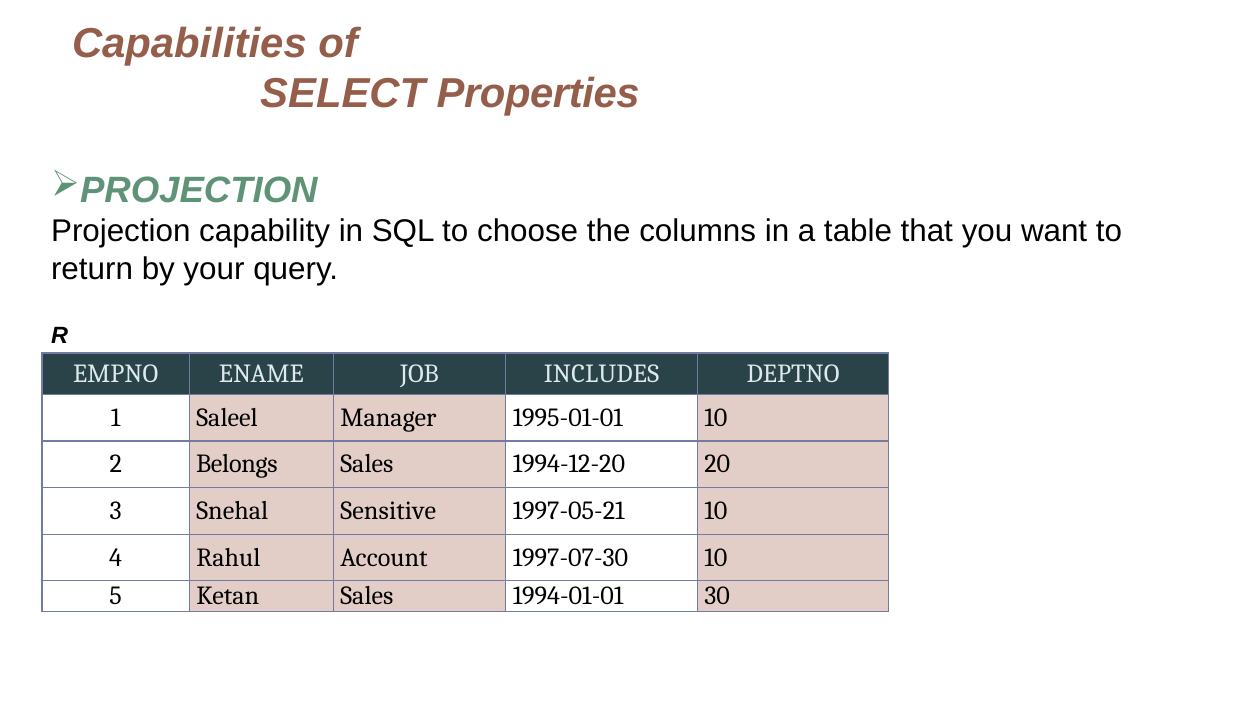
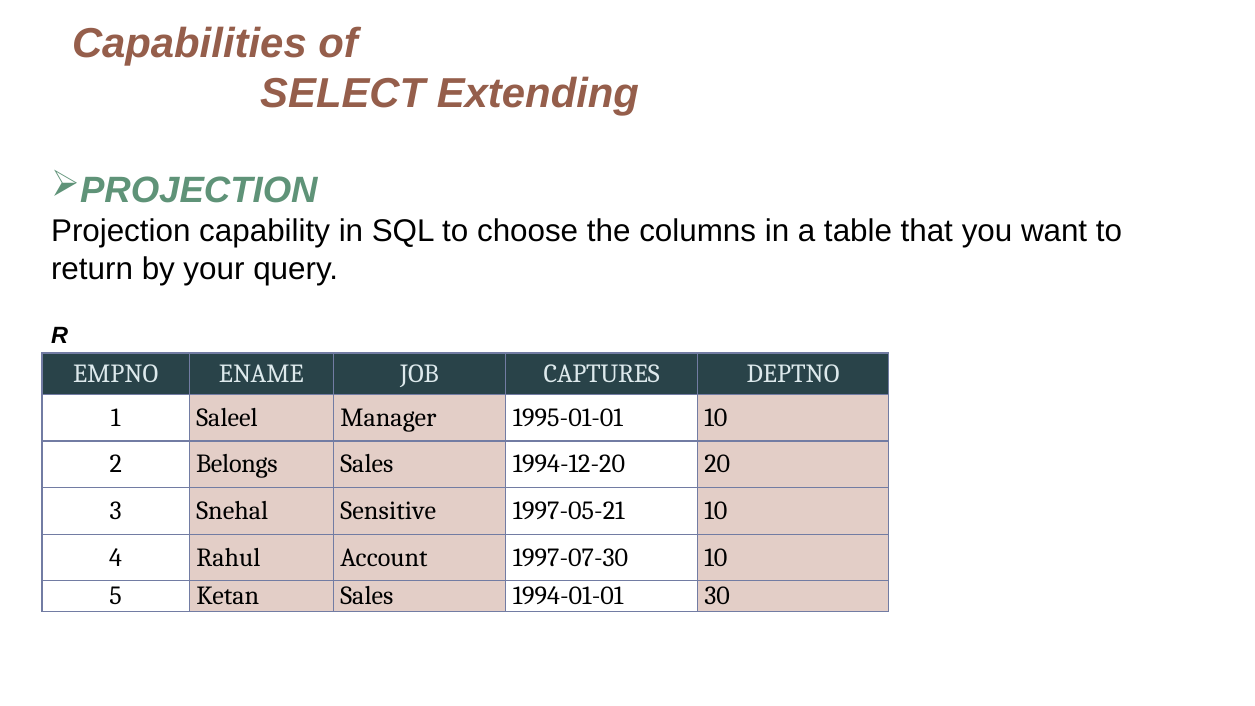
Properties: Properties -> Extending (538, 94)
INCLUDES: INCLUDES -> CAPTURES (602, 373)
